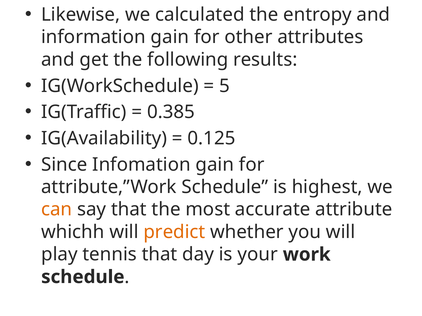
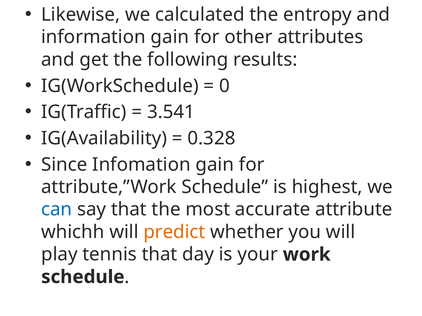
5: 5 -> 0 (225, 86)
0.385: 0.385 -> 3.541 (171, 112)
0.125: 0.125 -> 0.328 (211, 139)
can colour: orange -> blue (57, 210)
